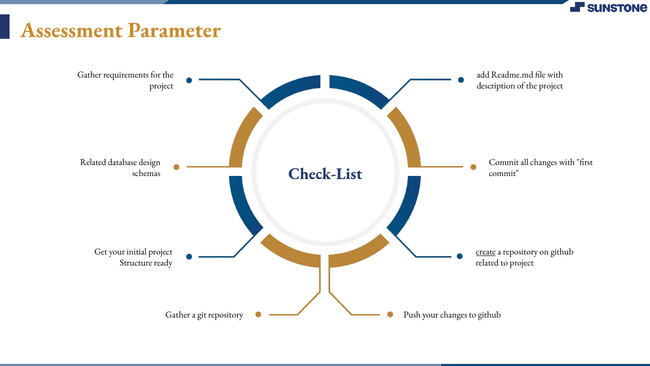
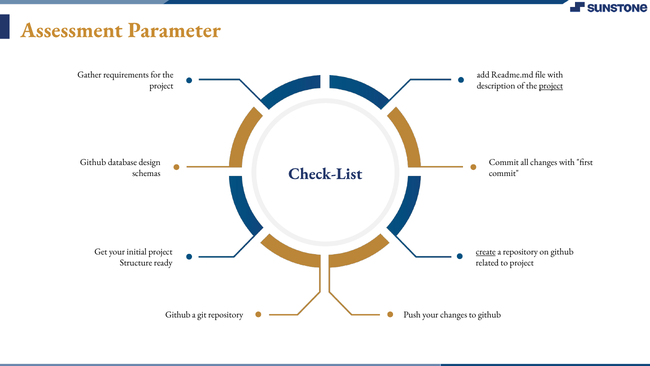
project underline: none -> present (551, 86)
Related: Related -> Github (93, 162)
Gather: Gather -> Github (178, 315)
